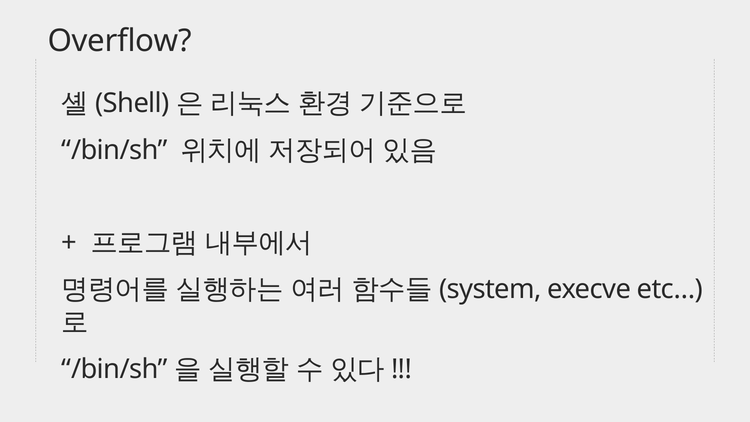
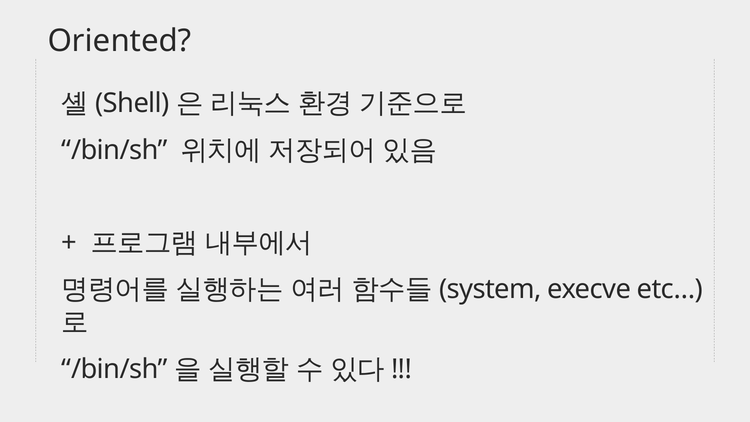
Overflow: Overflow -> Oriented (120, 41)
